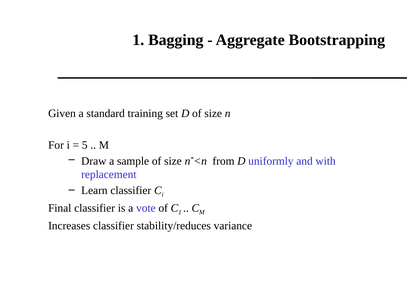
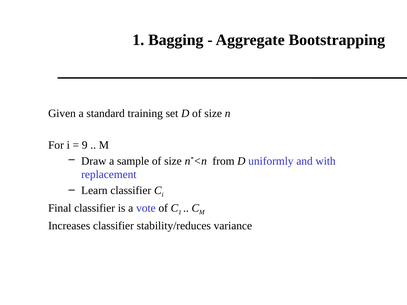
5: 5 -> 9 (85, 145)
